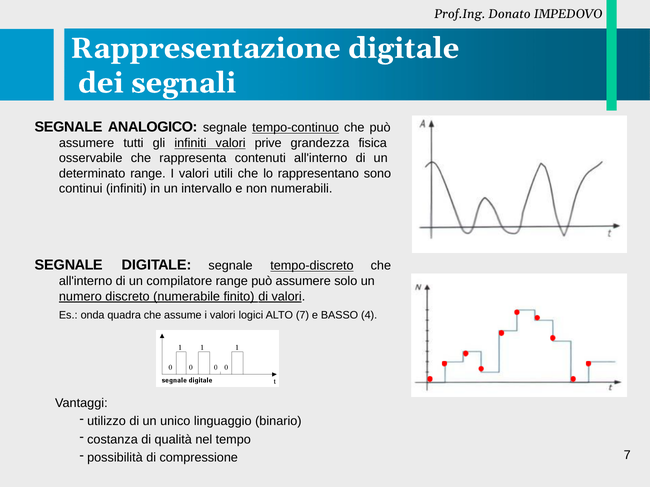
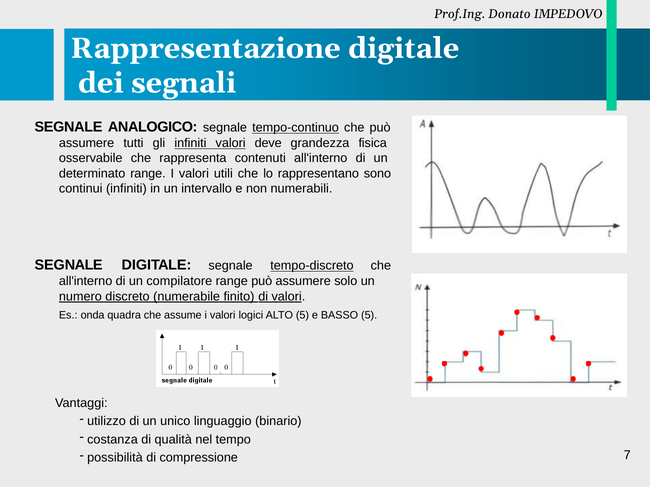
prive: prive -> deve (268, 143)
ALTO 7: 7 -> 5 (302, 316)
BASSO 4: 4 -> 5 (369, 316)
